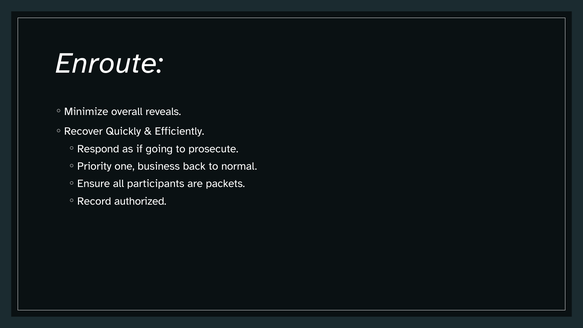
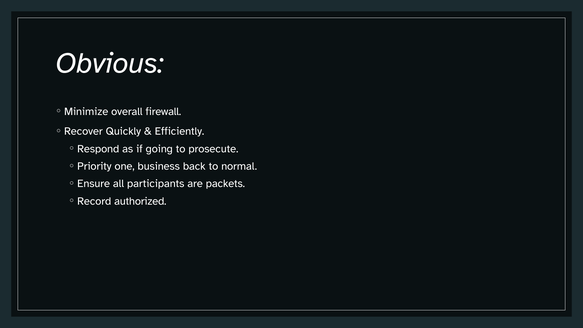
Enroute: Enroute -> Obvious (110, 63)
reveals: reveals -> firewall (163, 111)
